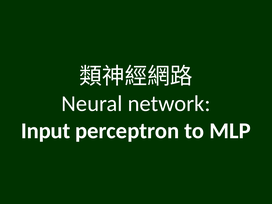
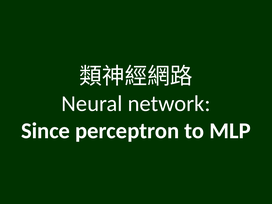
Input: Input -> Since (46, 131)
